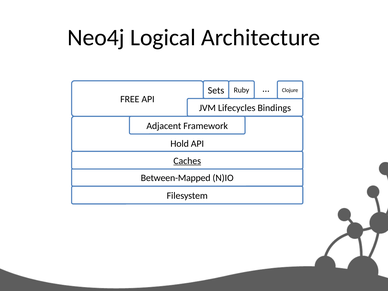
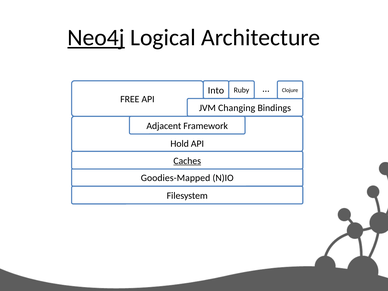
Neo4j underline: none -> present (96, 38)
Sets: Sets -> Into (216, 90)
Lifecycles: Lifecycles -> Changing (237, 108)
Between-Mapped: Between-Mapped -> Goodies-Mapped (176, 178)
